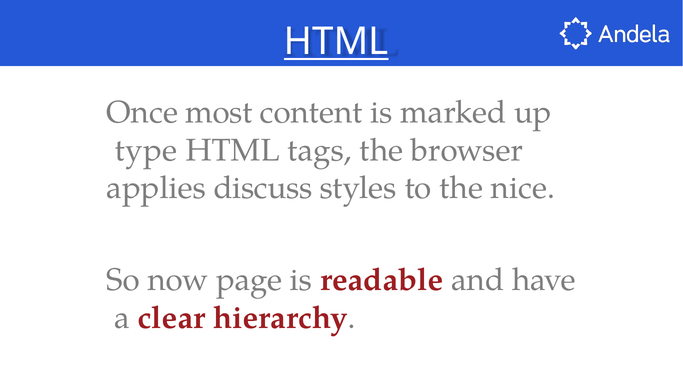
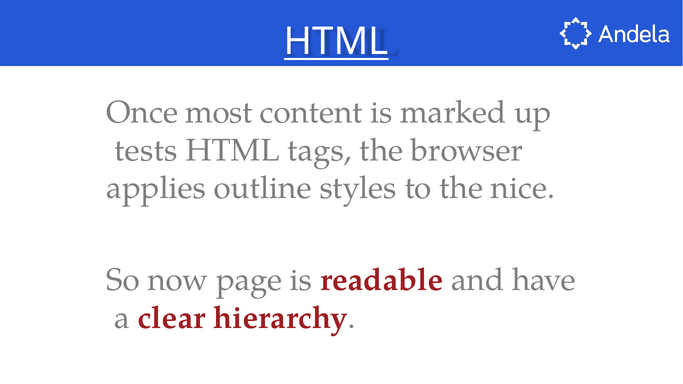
type: type -> tests (146, 150)
discuss: discuss -> outline (263, 188)
